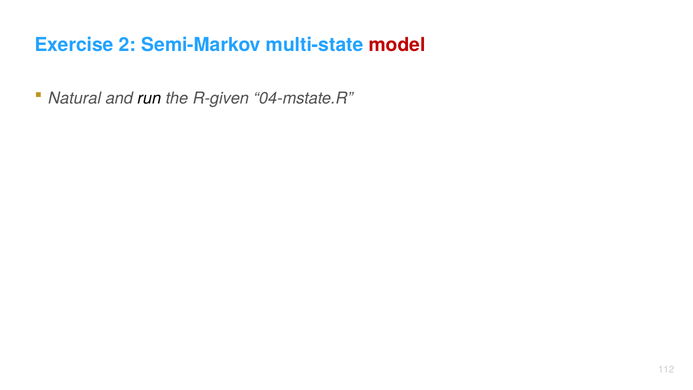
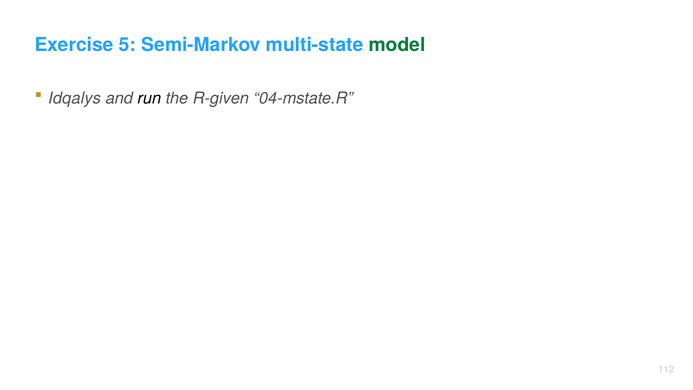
2: 2 -> 5 (127, 45)
model colour: red -> green (397, 45)
Natural: Natural -> Idqalys (75, 98)
